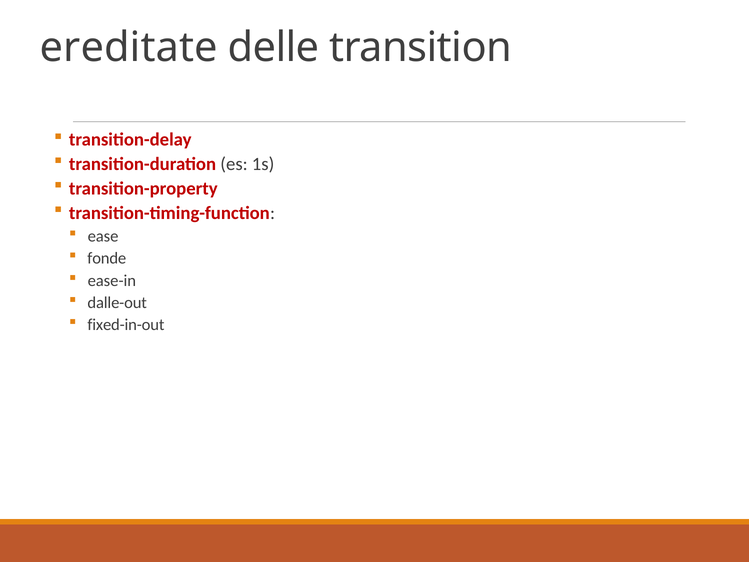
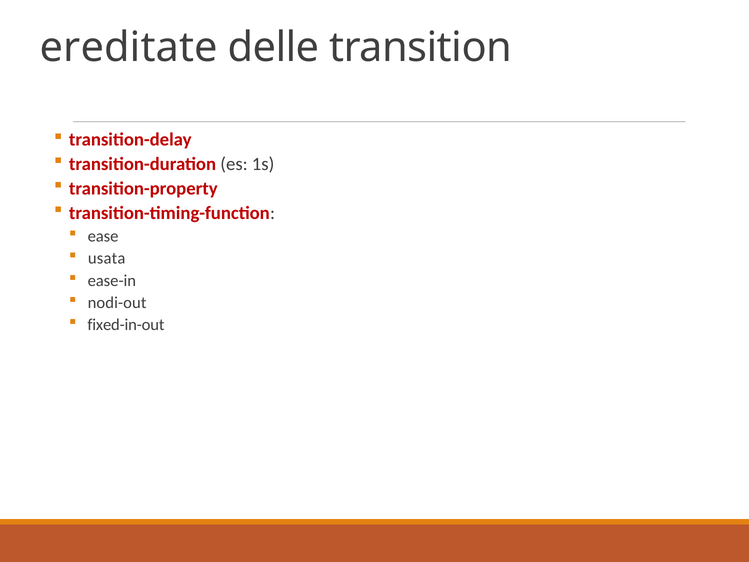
fonde: fonde -> usata (107, 258)
dalle-out: dalle-out -> nodi-out (117, 303)
